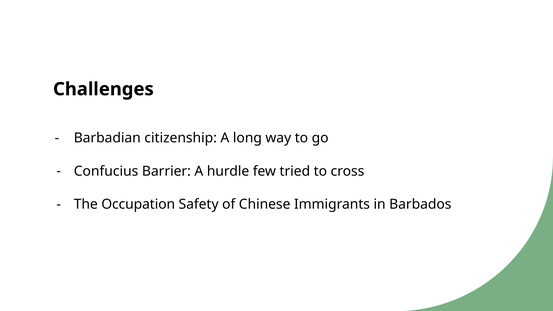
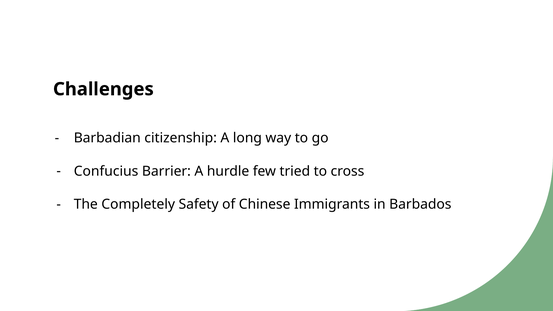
Occupation: Occupation -> Completely (138, 204)
